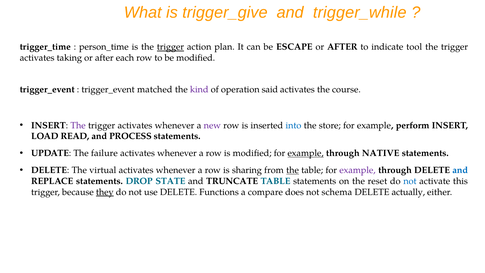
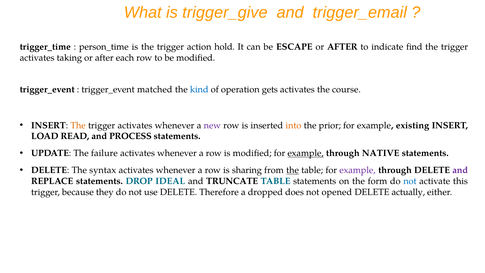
trigger_while: trigger_while -> trigger_email (360, 13)
trigger underline: present -> none (170, 47)
plan: plan -> hold (225, 47)
tool: tool -> find (414, 47)
kind colour: purple -> blue (199, 89)
said: said -> gets (270, 89)
The colour: purple -> orange (78, 125)
into colour: blue -> orange (293, 125)
store: store -> prior (330, 125)
perform: perform -> existing (413, 125)
virtual: virtual -> syntax (103, 170)
and colour: blue -> purple (460, 170)
STATE: STATE -> IDEAL (170, 181)
reset: reset -> form (377, 181)
they underline: present -> none (105, 192)
Functions: Functions -> Therefore (219, 192)
compare: compare -> dropped (265, 192)
schema: schema -> opened (337, 192)
